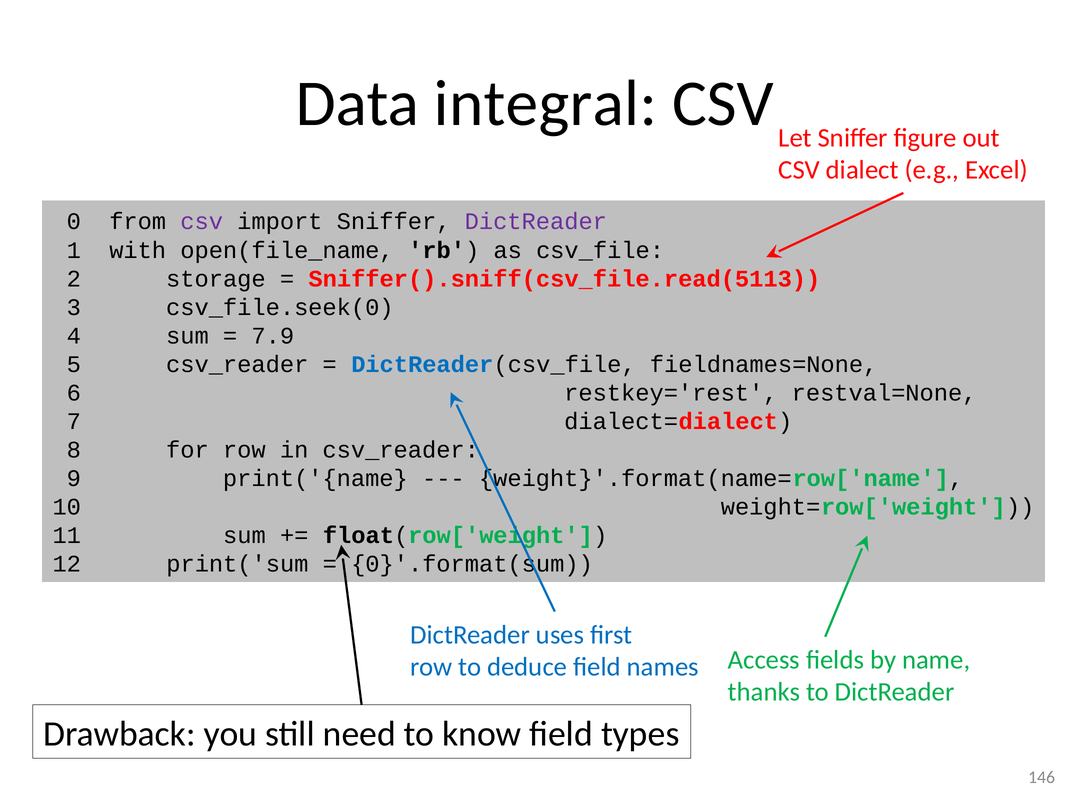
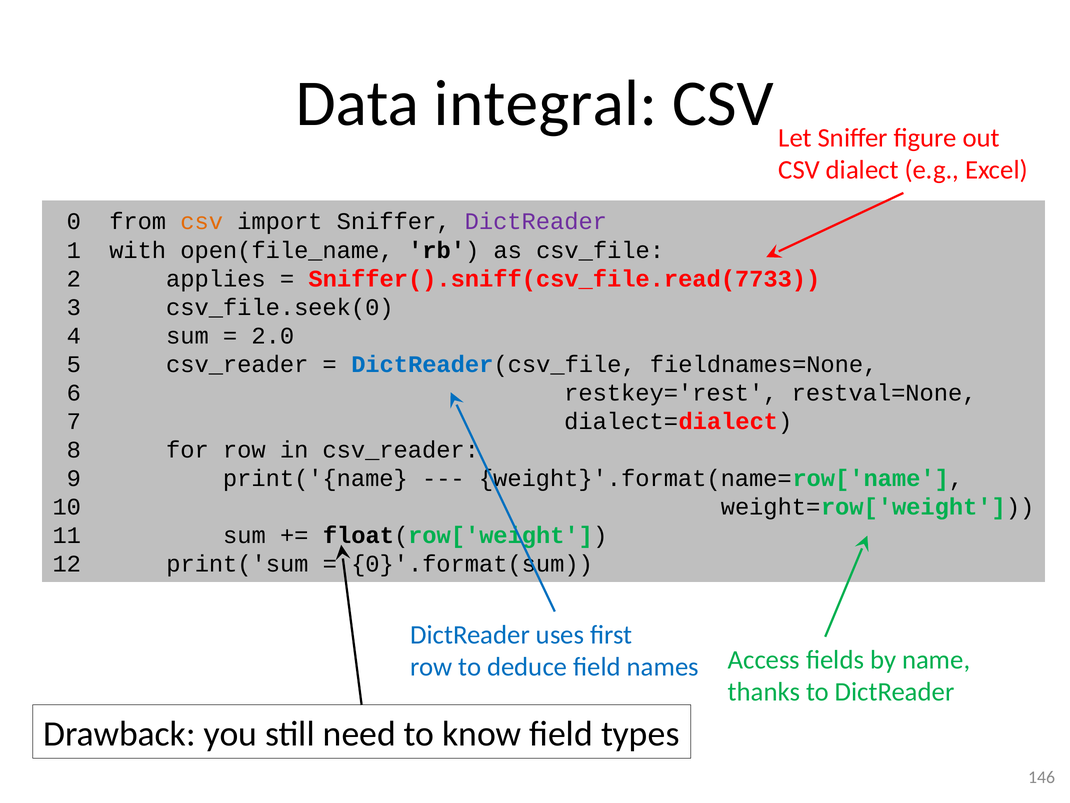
csv colour: purple -> orange (202, 221)
storage: storage -> applies (216, 279)
Sniffer().sniff(csv_file.read(5113: Sniffer().sniff(csv_file.read(5113 -> Sniffer().sniff(csv_file.read(7733 (564, 279)
7.9: 7.9 -> 2.0 (273, 336)
